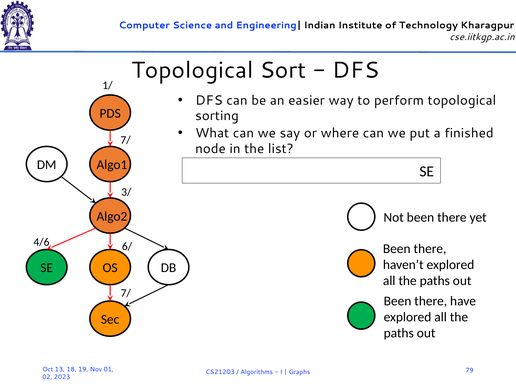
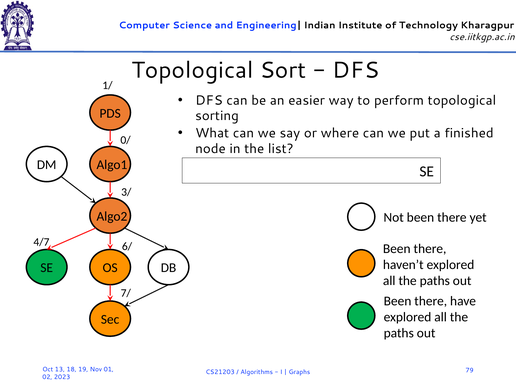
7/: 7/ -> 0/ (126, 140)
4/6: 4/6 -> 4/7 (41, 242)
